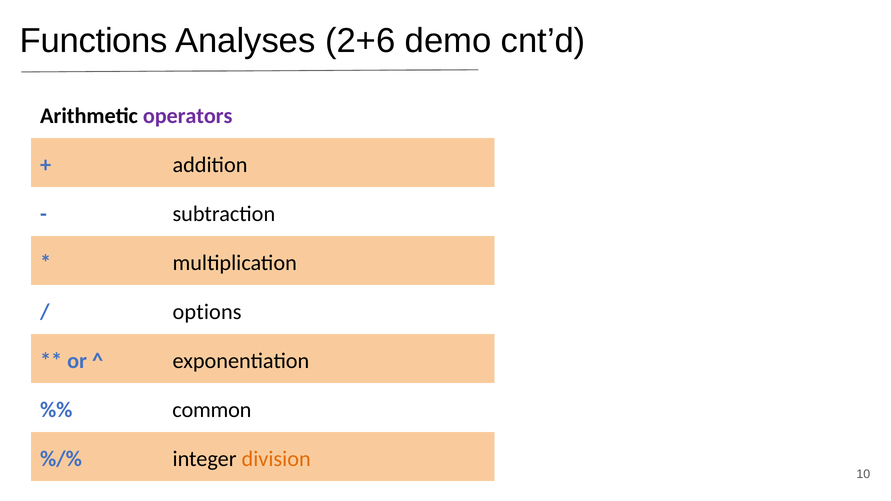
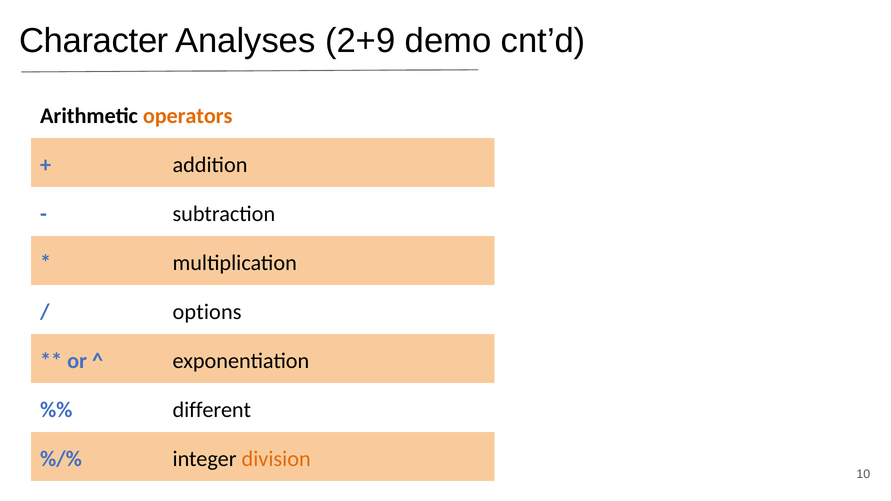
Functions: Functions -> Character (94, 41)
2+6: 2+6 -> 2+9 (360, 41)
operators colour: purple -> orange (188, 116)
common: common -> different (212, 410)
